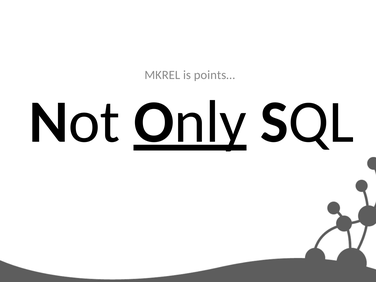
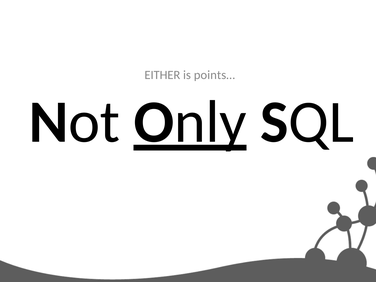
MKREL: MKREL -> EITHER (162, 75)
